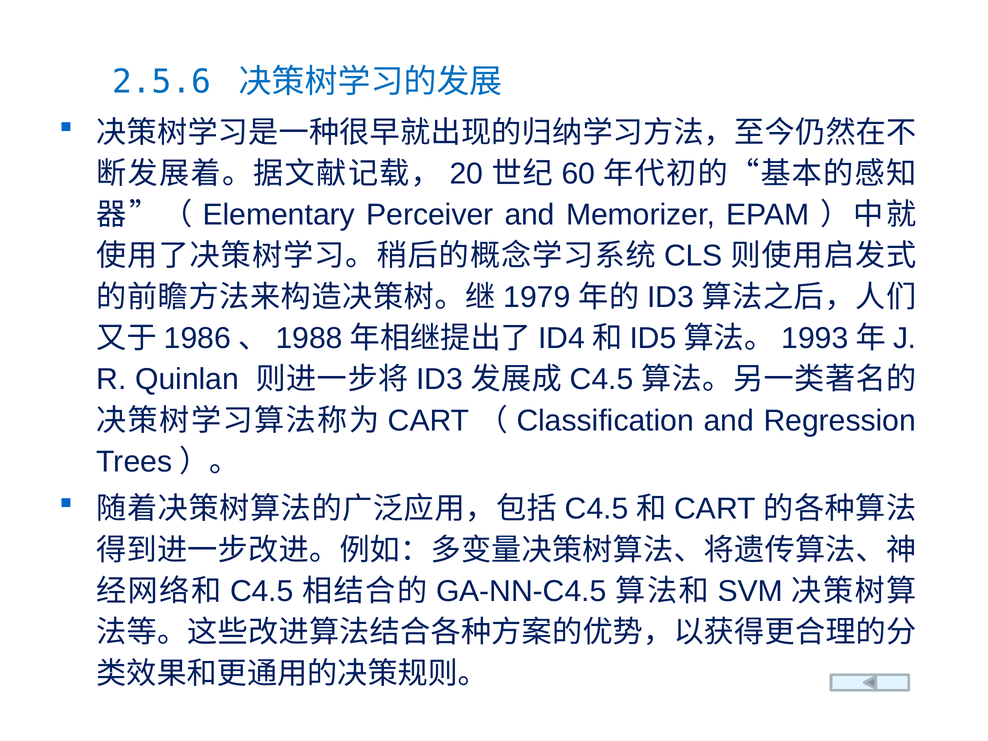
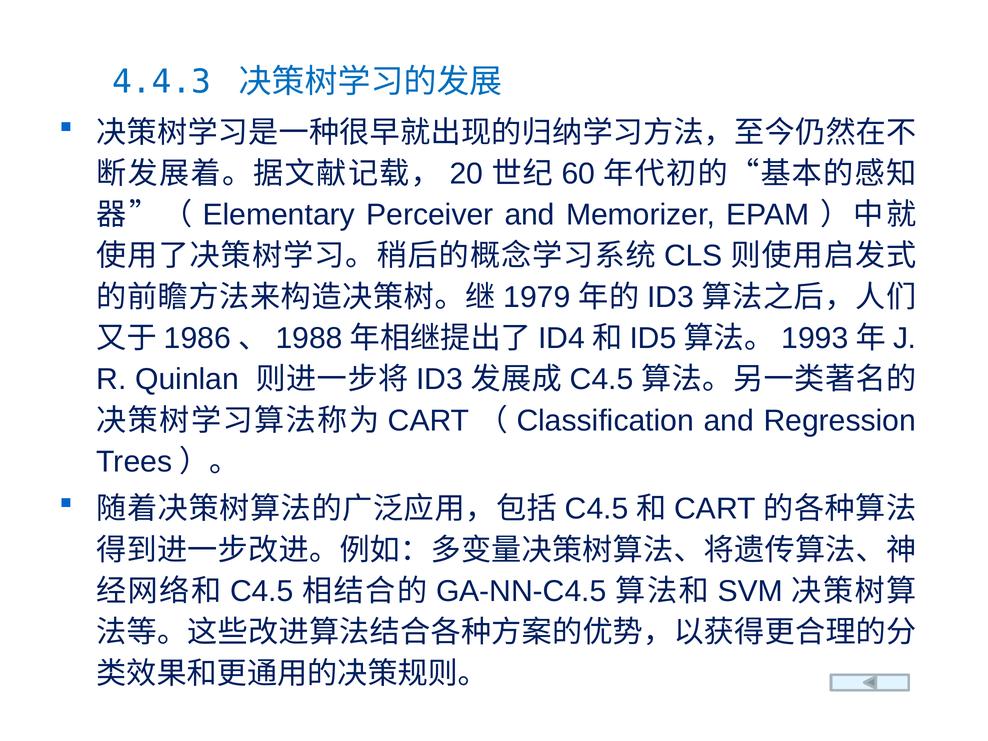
2.5.6: 2.5.6 -> 4.4.3 (162, 82)
